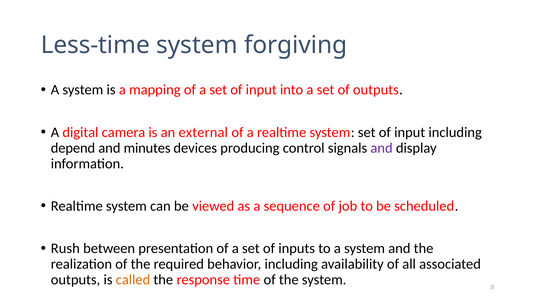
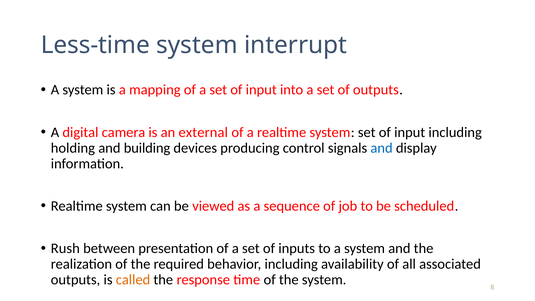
forgiving: forgiving -> interrupt (296, 45)
depend: depend -> holding (73, 148)
minutes: minutes -> building (147, 148)
and colour: purple -> blue (382, 148)
